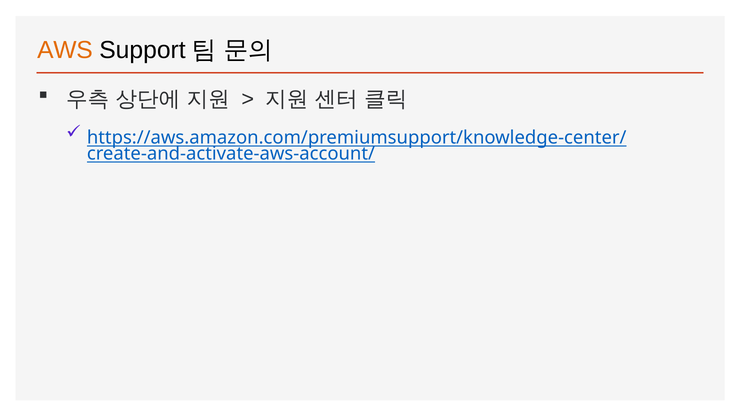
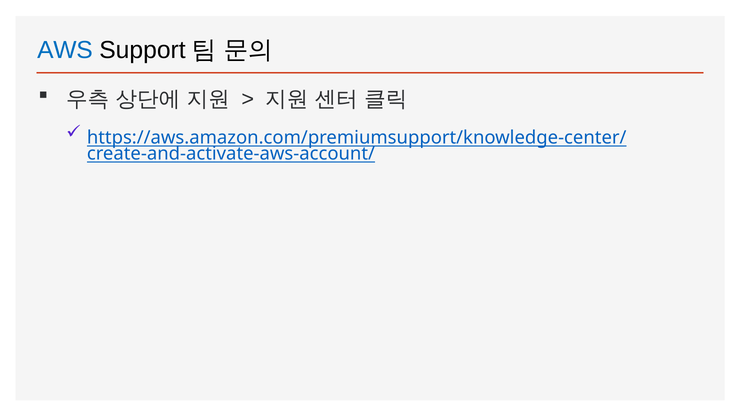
AWS colour: orange -> blue (65, 50)
